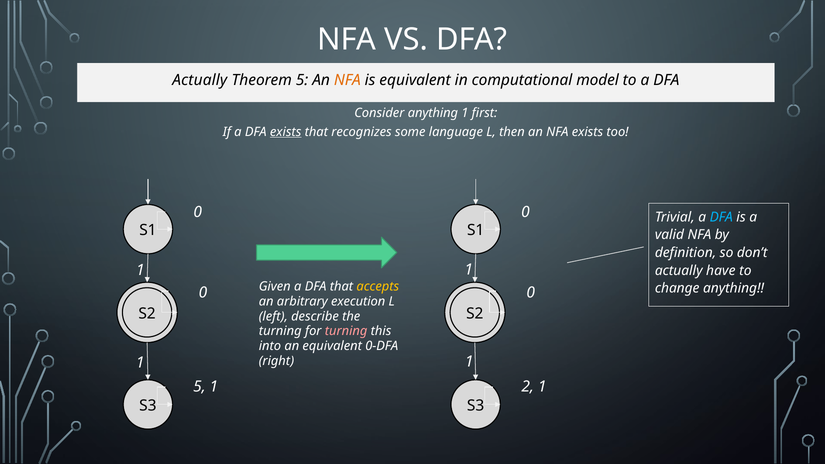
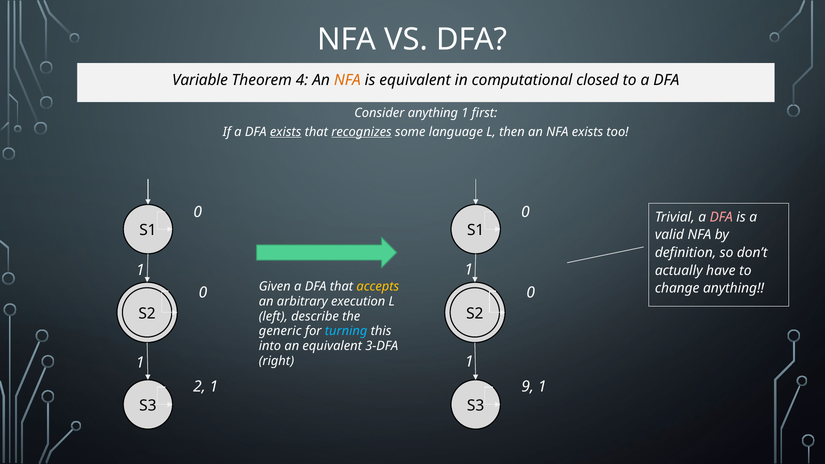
Actually: Actually -> Variable (200, 80)
Theorem 5: 5 -> 4 (302, 80)
model: model -> closed (598, 80)
recognizes underline: none -> present (361, 132)
DFA colour: light blue -> pink (721, 217)
turning: turning -> generic (280, 331)
turning colour: pink -> light blue (346, 331)
0-DFA: 0-DFA -> 3-DFA (382, 346)
5: 5 -> 2 (199, 387)
2: 2 -> 9 (528, 387)
